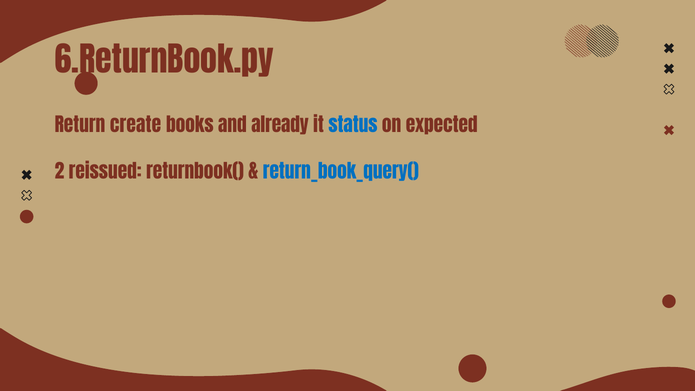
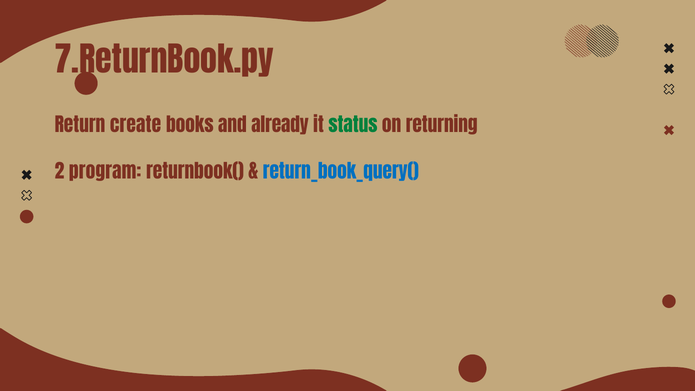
6.ReturnBook.py: 6.ReturnBook.py -> 7.ReturnBook.py (164, 61)
status colour: blue -> green (353, 126)
expected: expected -> returning (442, 126)
reissued: reissued -> program (105, 172)
